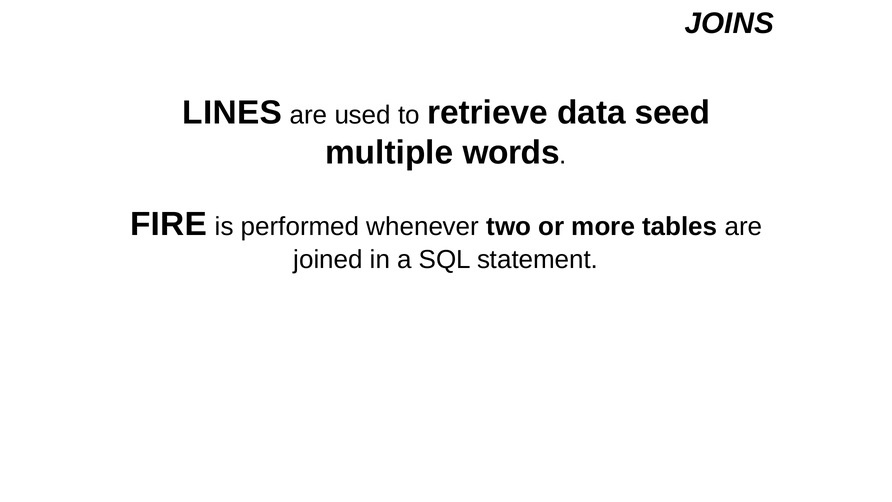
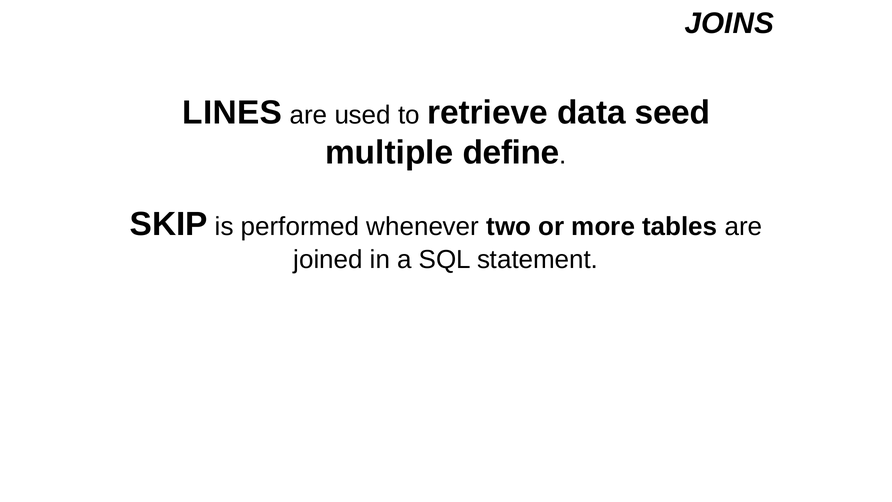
words: words -> define (511, 153)
FIRE: FIRE -> SKIP (169, 224)
